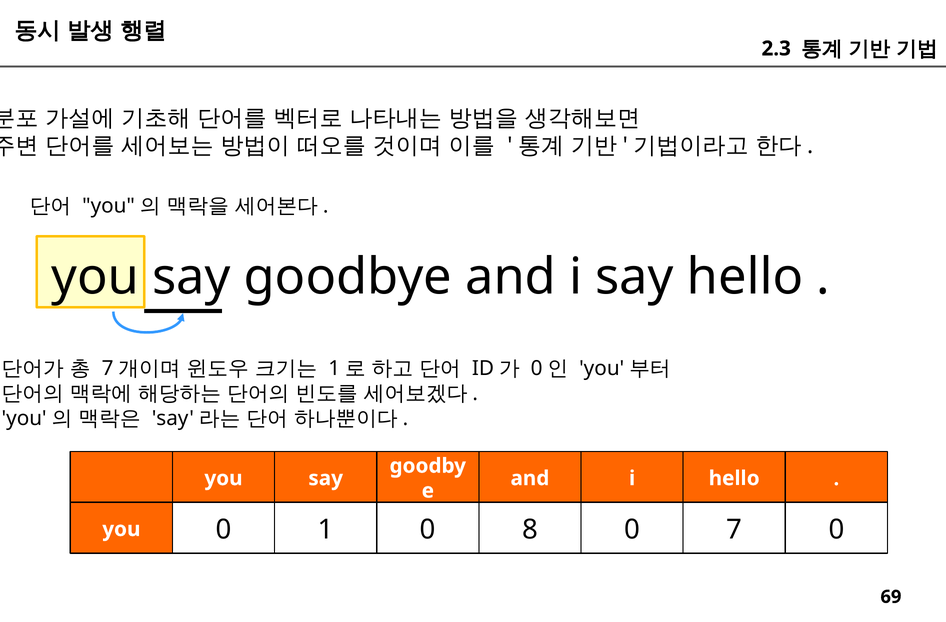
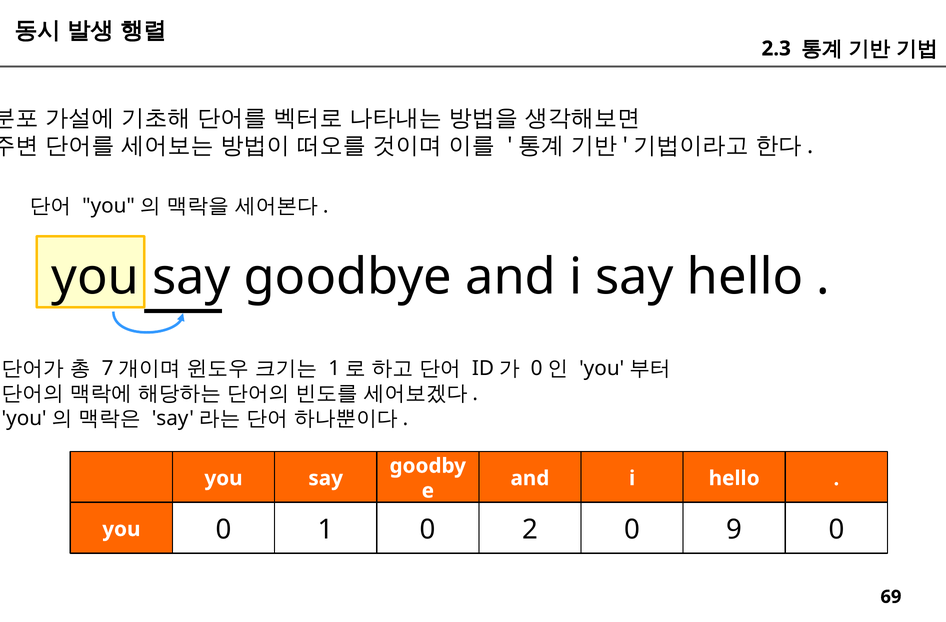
8: 8 -> 2 (530, 529)
7: 7 -> 9 (734, 529)
